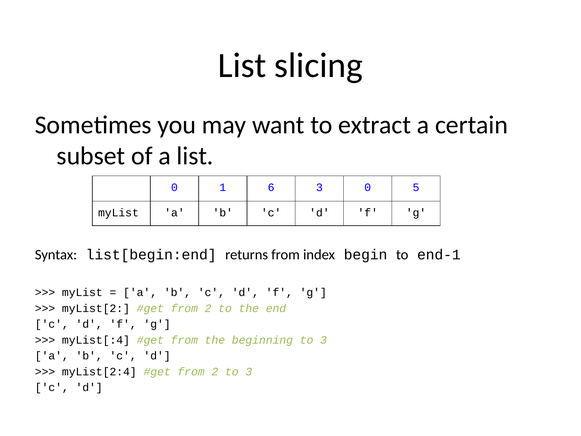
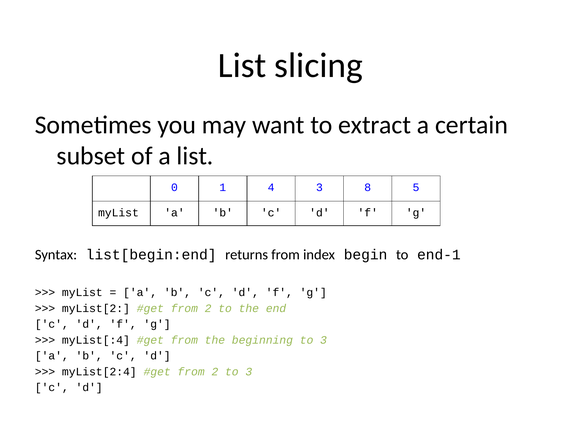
6: 6 -> 4 (271, 187)
3 0: 0 -> 8 (368, 187)
